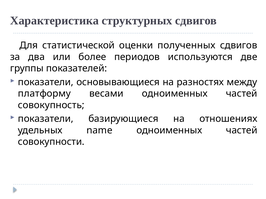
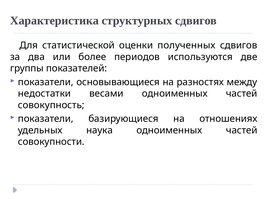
платформу: платформу -> недостатки (44, 94)
name: name -> наука (99, 131)
